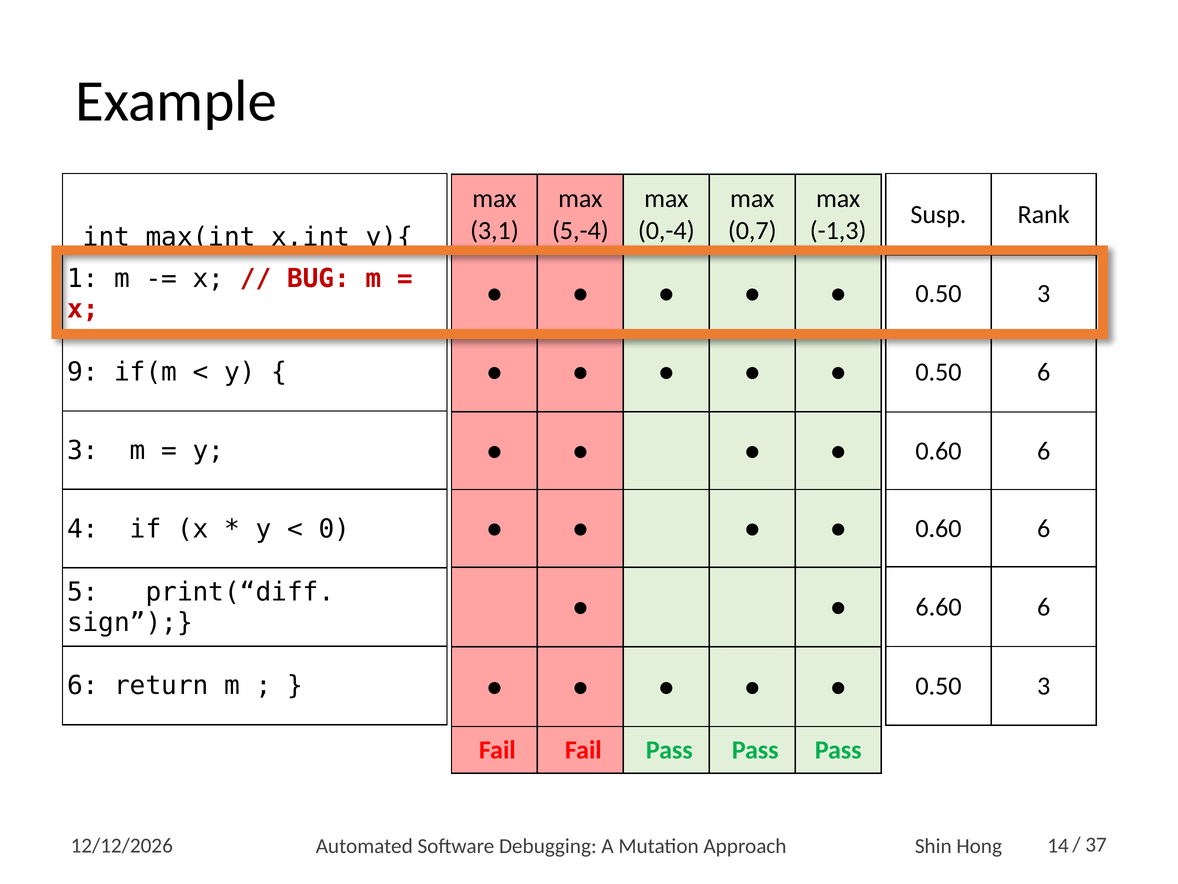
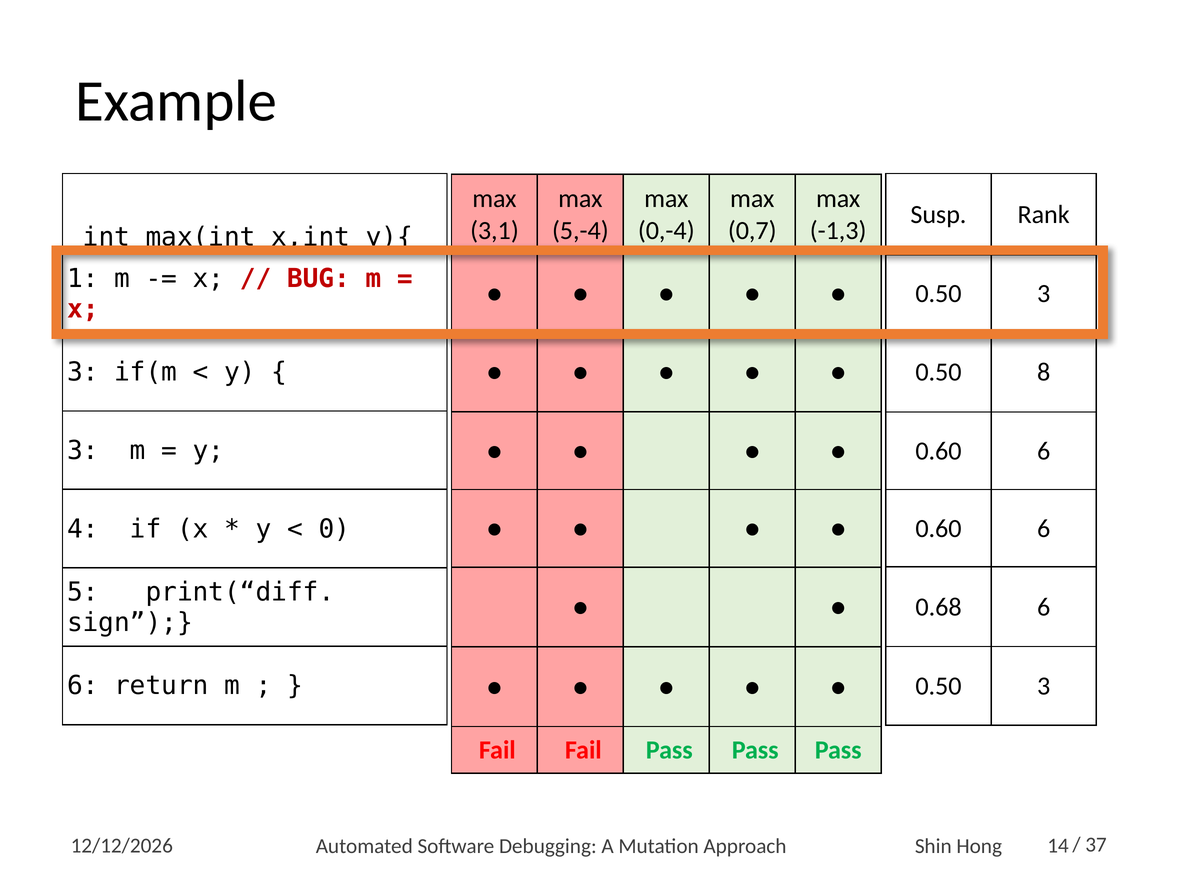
9: 9 -> 3 (83, 372)
0.50 6: 6 -> 8 (1044, 372)
6.60: 6.60 -> 0.68 (939, 607)
